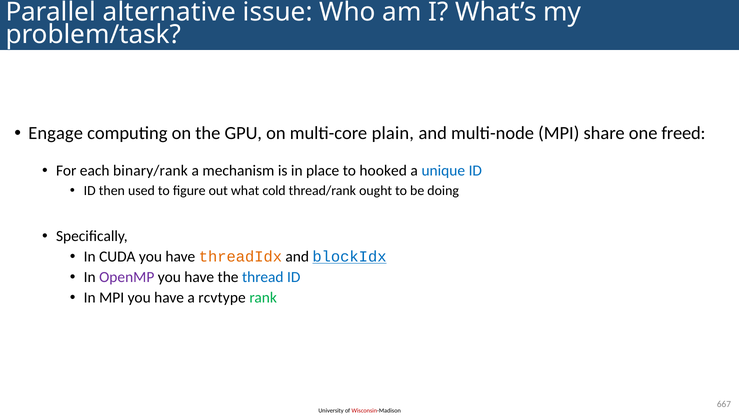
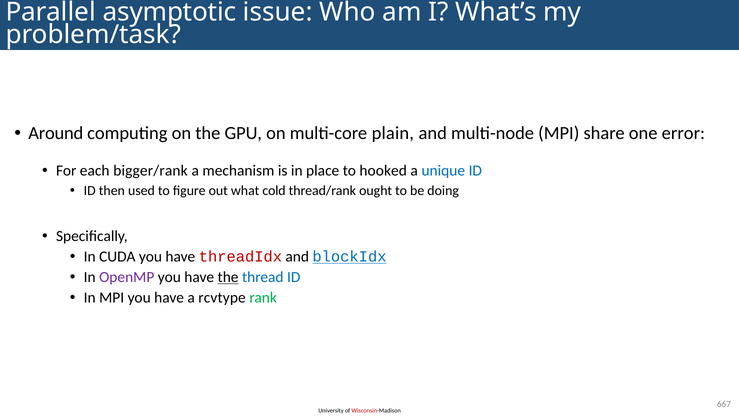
alternative: alternative -> asymptotic (169, 12)
Engage: Engage -> Around (56, 133)
freed: freed -> error (683, 133)
binary/rank: binary/rank -> bigger/rank (150, 171)
threadIdx colour: orange -> red (240, 256)
the underline: none -> present (228, 277)
